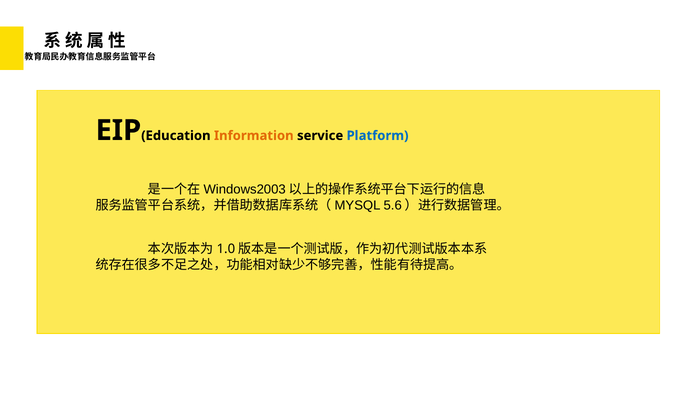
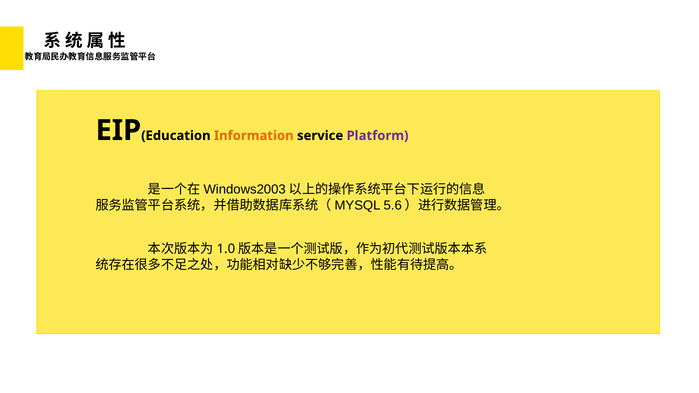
Platform colour: blue -> purple (378, 136)
